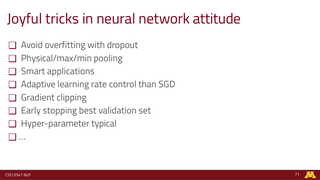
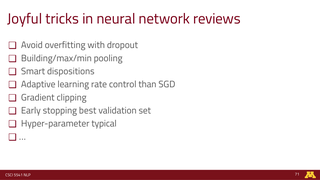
attitude: attitude -> reviews (217, 19)
Physical/max/min: Physical/max/min -> Building/max/min (56, 58)
applications: applications -> dispositions (71, 71)
